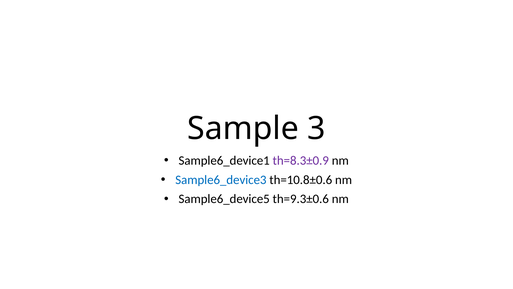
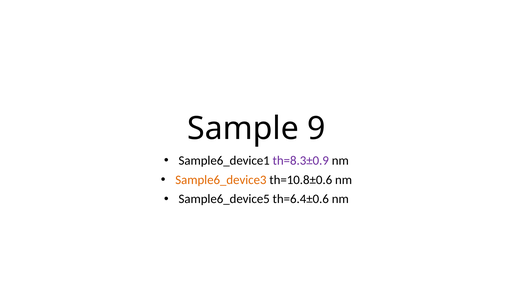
3: 3 -> 9 (316, 128)
Sample6_device3 colour: blue -> orange (221, 180)
th=9.3±0.6: th=9.3±0.6 -> th=6.4±0.6 (301, 199)
